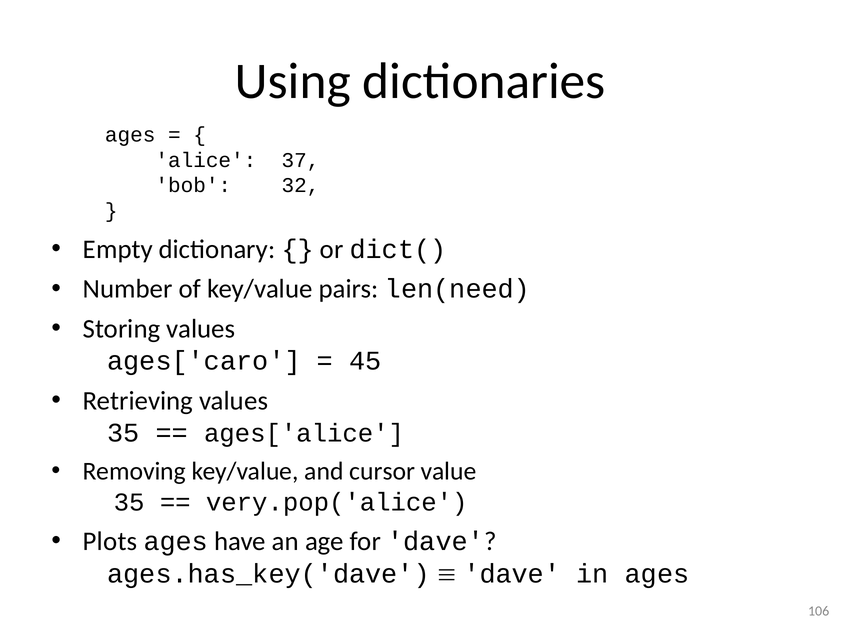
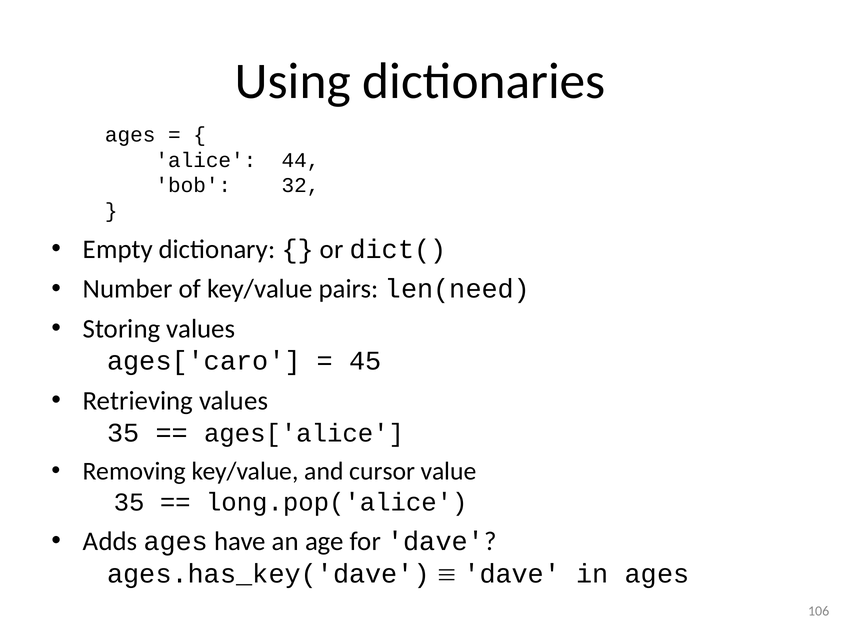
37: 37 -> 44 (300, 160)
very.pop('alice: very.pop('alice -> long.pop('alice (337, 502)
Plots: Plots -> Adds (110, 541)
